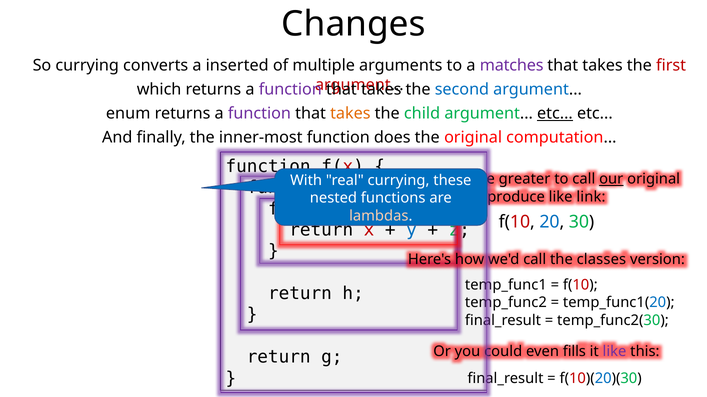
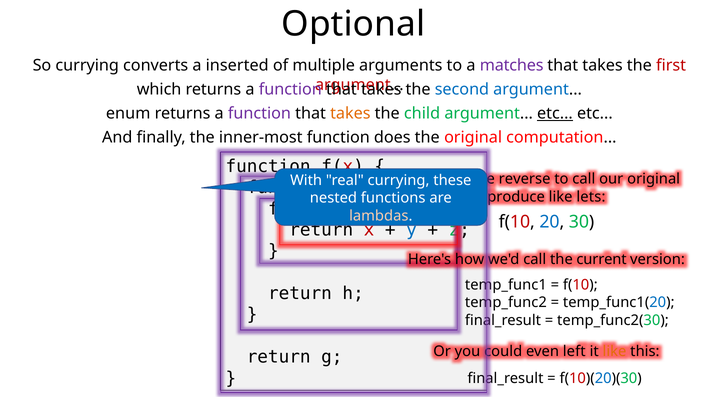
Changes: Changes -> Optional (353, 24)
greater: greater -> reverse (525, 179)
our underline: present -> none (611, 179)
link: link -> lets (591, 197)
classes: classes -> current (602, 260)
fills: fills -> left (574, 352)
like colour: purple -> orange (615, 352)
